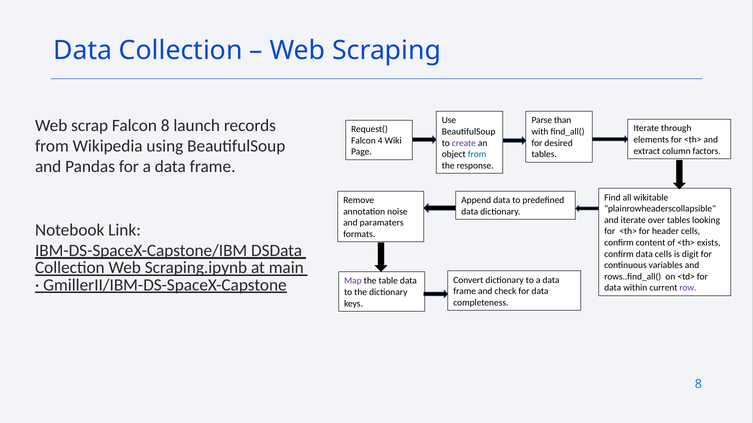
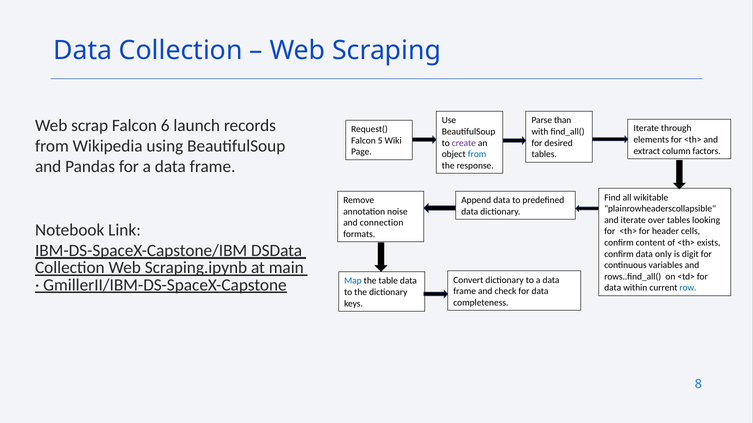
Falcon 8: 8 -> 6 (165, 126)
4: 4 -> 5 (380, 141)
paramaters: paramaters -> connection (382, 223)
data cells: cells -> only (663, 254)
Map colour: purple -> blue (353, 281)
row colour: purple -> blue (688, 288)
